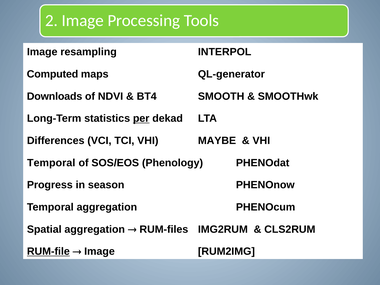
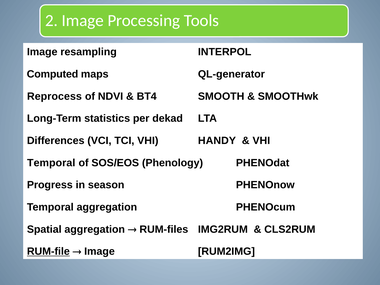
Downloads: Downloads -> Reprocess (54, 96)
per underline: present -> none (141, 118)
MAYBE: MAYBE -> HANDY (217, 141)
